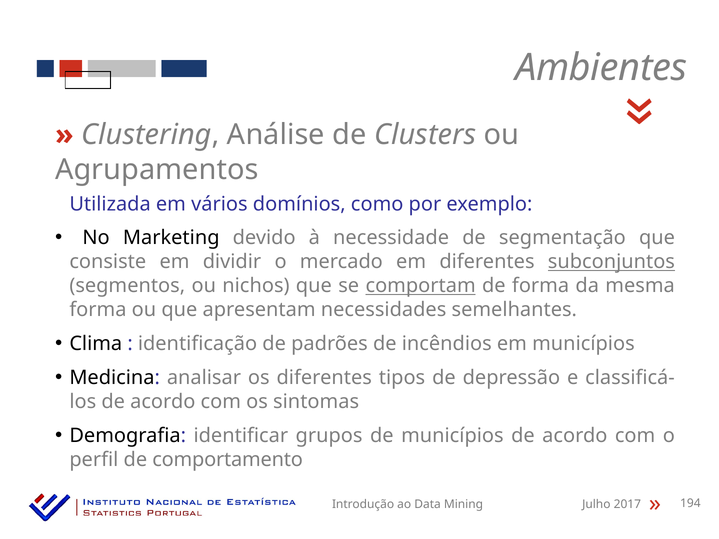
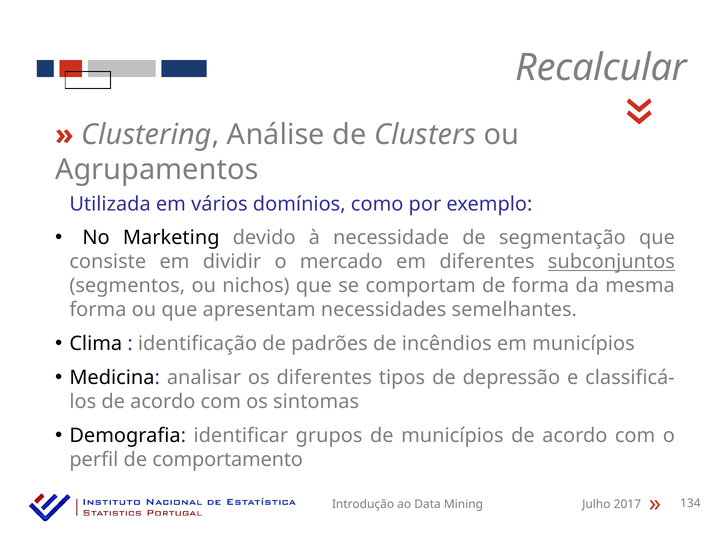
Ambientes: Ambientes -> Recalcular (601, 68)
comportam underline: present -> none (421, 286)
194: 194 -> 134 (690, 504)
